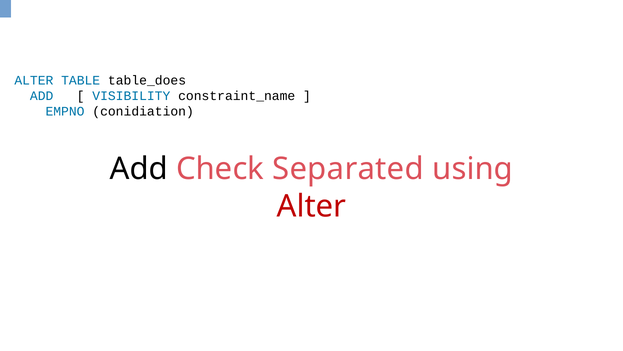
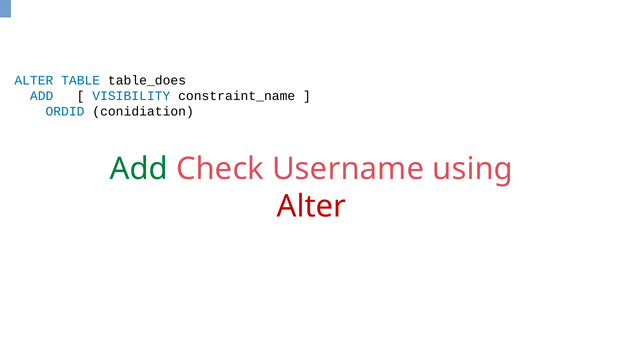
EMPNO: EMPNO -> ORDID (65, 111)
Add colour: black -> green (139, 169)
Separated: Separated -> Username (348, 169)
